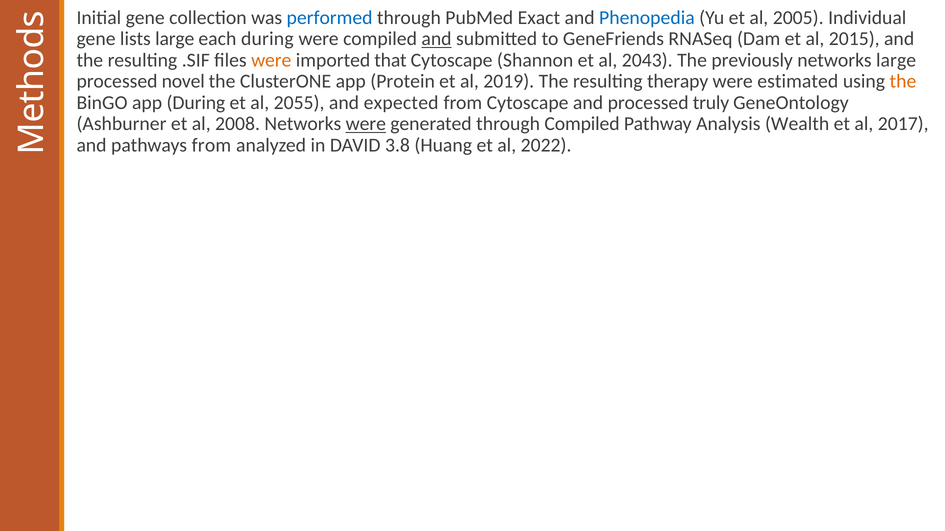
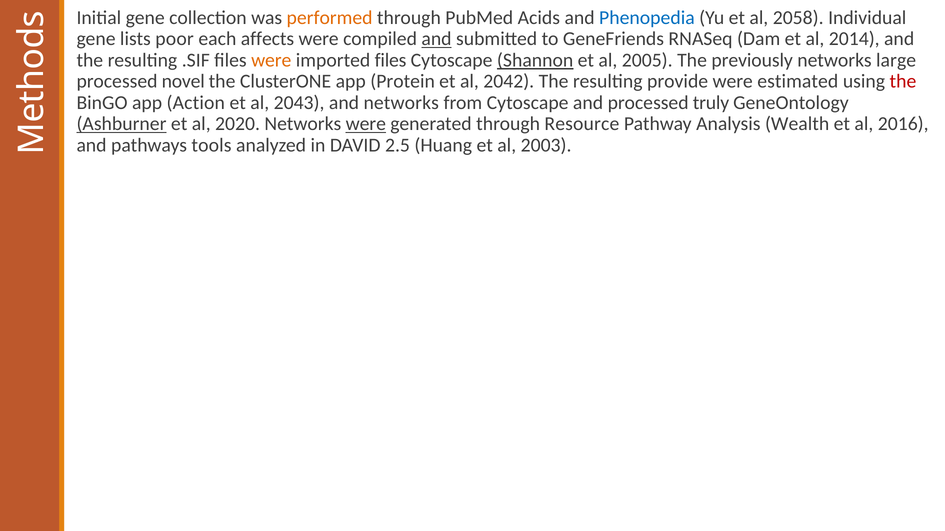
performed colour: blue -> orange (330, 18)
Exact: Exact -> Acids (539, 18)
2005: 2005 -> 2058 (798, 18)
lists large: large -> poor (175, 39)
each during: during -> affects (267, 39)
2015: 2015 -> 2014 (854, 39)
imported that: that -> files (391, 60)
Shannon underline: none -> present (535, 60)
2043: 2043 -> 2005 (647, 60)
2019: 2019 -> 2042 (509, 82)
therapy: therapy -> provide (678, 82)
the colour: orange -> red (903, 82)
app During: During -> Action (196, 103)
2055: 2055 -> 2043 (299, 103)
and expected: expected -> networks (401, 103)
Ashburner underline: none -> present (122, 124)
2008: 2008 -> 2020 (238, 124)
through Compiled: Compiled -> Resource (582, 124)
2017: 2017 -> 2016 (903, 124)
pathways from: from -> tools (211, 145)
3.8: 3.8 -> 2.5 (397, 145)
2022: 2022 -> 2003 (546, 145)
